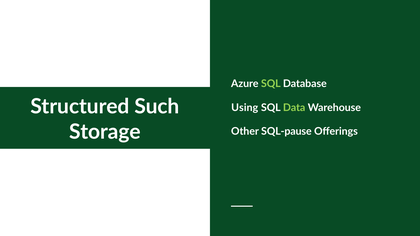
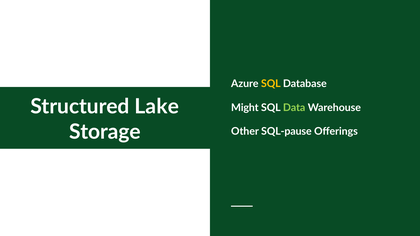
SQL colour: light green -> yellow (271, 84)
Such: Such -> Lake (157, 107)
Using: Using -> Might (245, 108)
